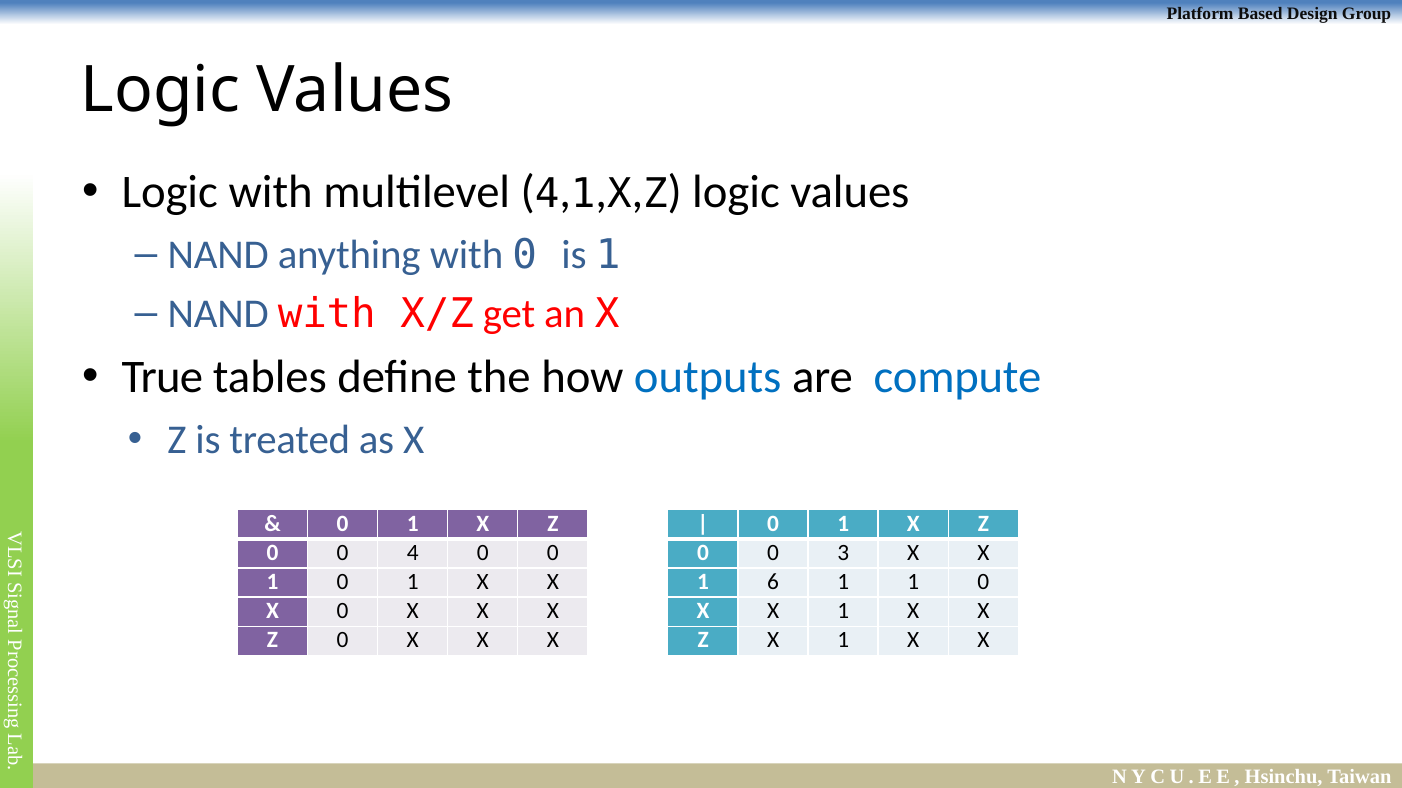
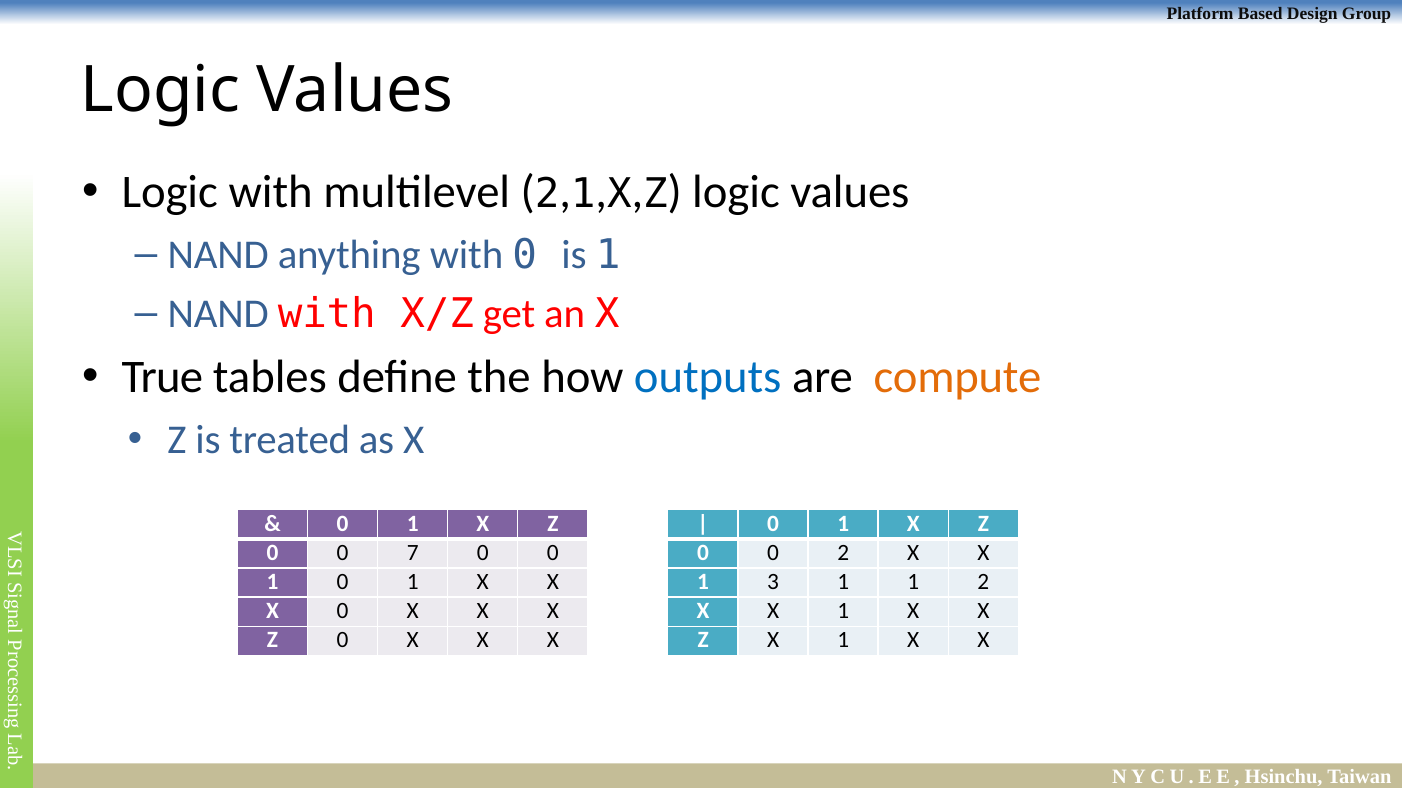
4: 4 -> 2 (547, 195)
compute colour: blue -> orange (957, 378)
0 4: 4 -> 7 (413, 553)
0 3: 3 -> 2 (843, 553)
6: 6 -> 3 (773, 582)
1 1 0: 0 -> 2 (983, 582)
